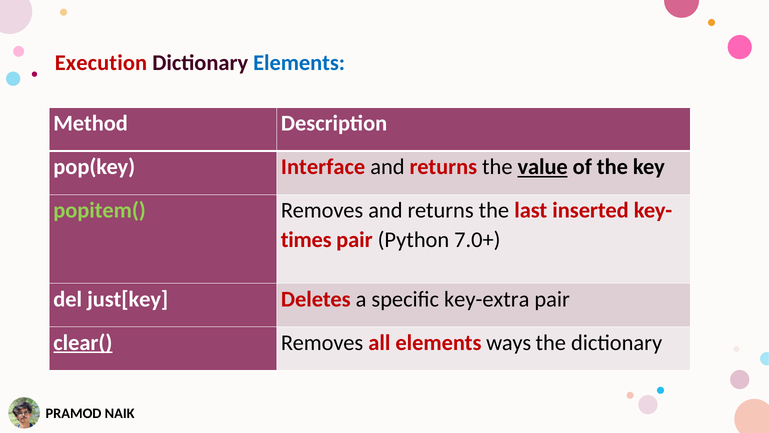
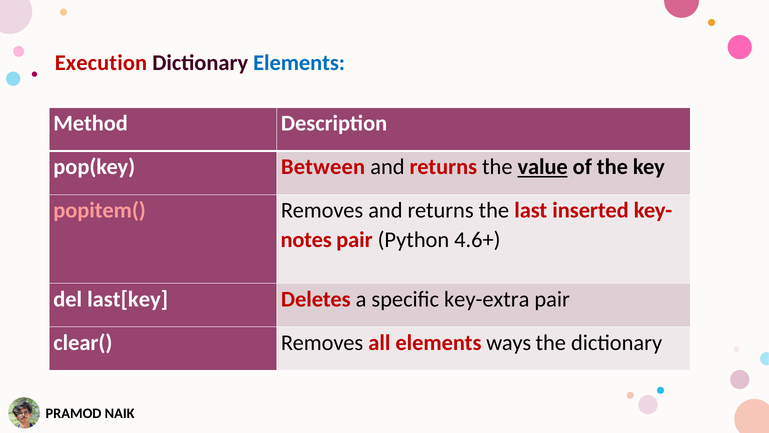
Interface: Interface -> Between (323, 167)
popitem( colour: light green -> pink (100, 210)
times: times -> notes (306, 240)
7.0+: 7.0+ -> 4.6+ (477, 240)
just[key: just[key -> last[key (128, 299)
clear( underline: present -> none (83, 342)
